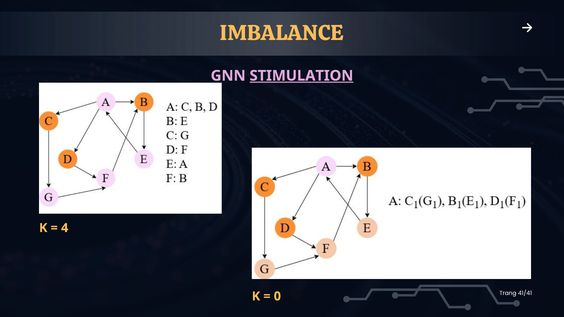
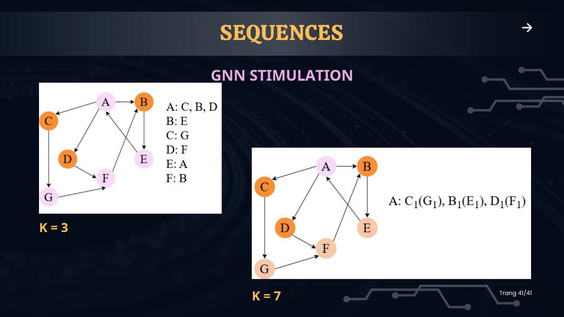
IMBALANCE: IMBALANCE -> SEQUENCES (282, 33)
STIMULATION underline: present -> none (301, 76)
4: 4 -> 3 (65, 228)
0: 0 -> 7 (277, 297)
